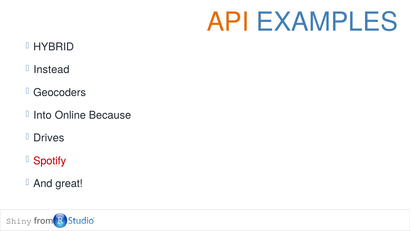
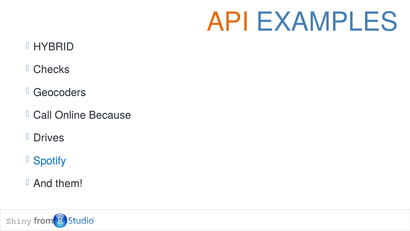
Instead: Instead -> Checks (51, 70)
Into: Into -> Call (43, 115)
Spotify colour: red -> blue (50, 161)
great: great -> them (69, 183)
